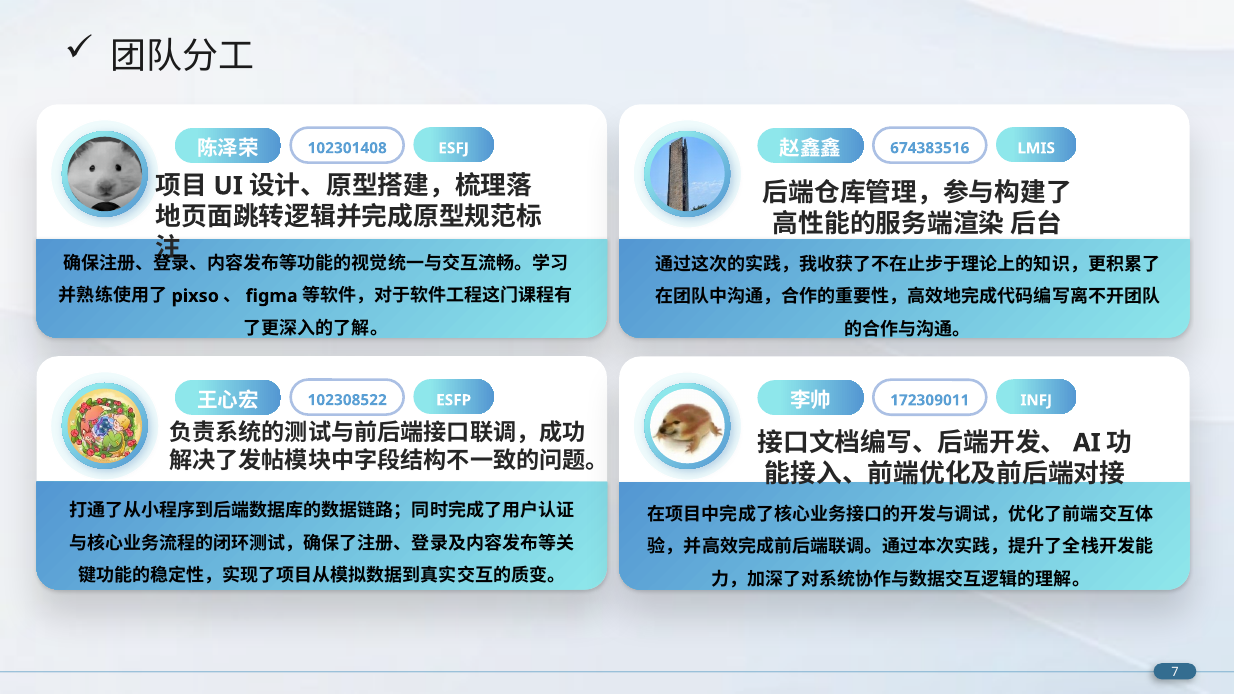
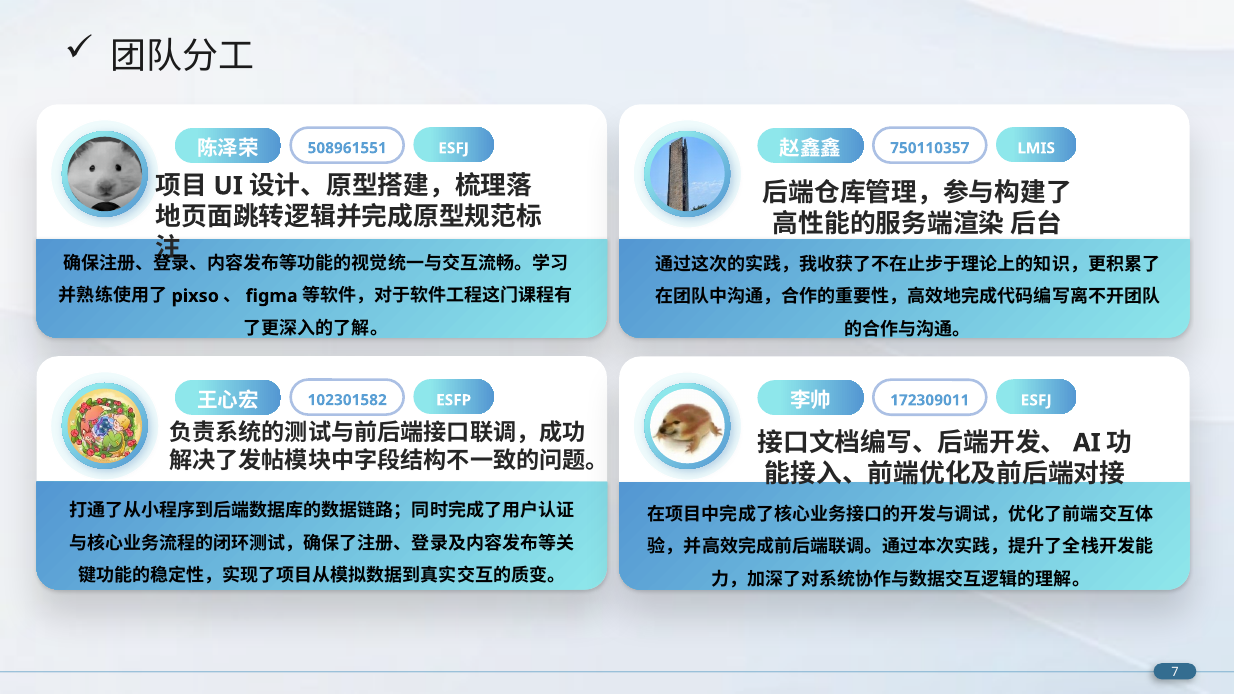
102301408: 102301408 -> 508961551 (347, 148)
674383516: 674383516 -> 750110357 (930, 148)
102308522: 102308522 -> 102301582 (347, 400)
172309011 INFJ: INFJ -> ESFJ (1036, 400)
